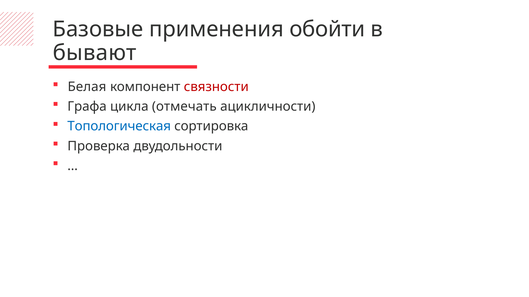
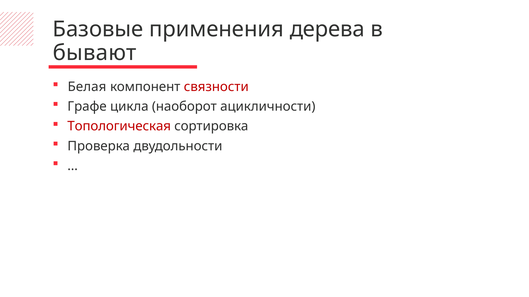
обойти: обойти -> дерева (327, 29)
Графа: Графа -> Графе (87, 107)
отмечать: отмечать -> наоборот (184, 107)
Топологическая colour: blue -> red (119, 126)
